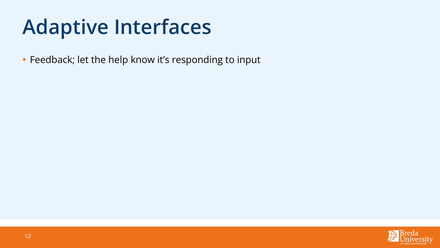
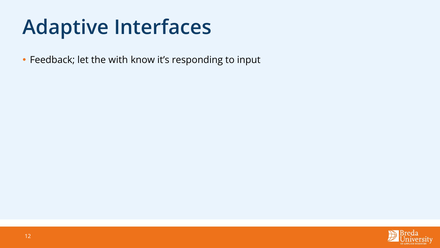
help: help -> with (118, 60)
